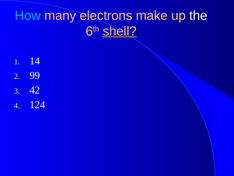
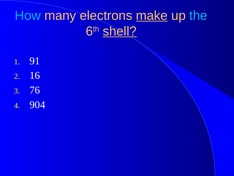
make underline: none -> present (152, 16)
the colour: white -> light blue (198, 16)
14: 14 -> 91 (35, 61)
99: 99 -> 16 (35, 75)
42: 42 -> 76 (35, 90)
124: 124 -> 904 (37, 104)
